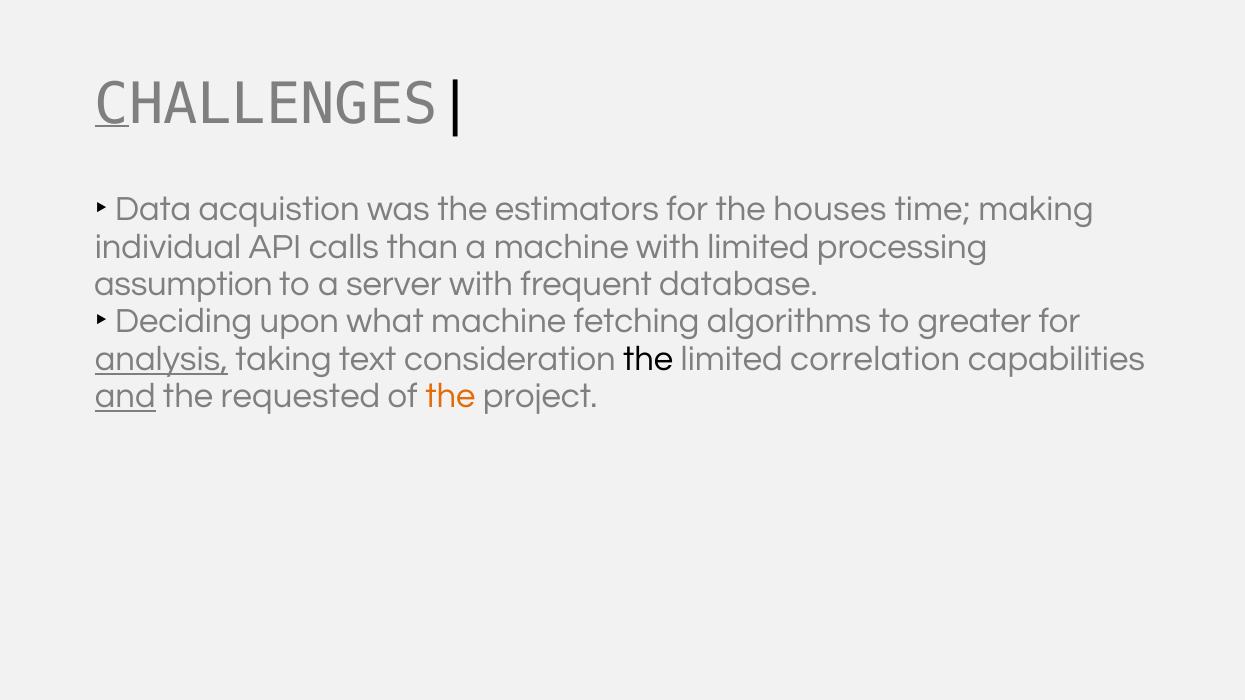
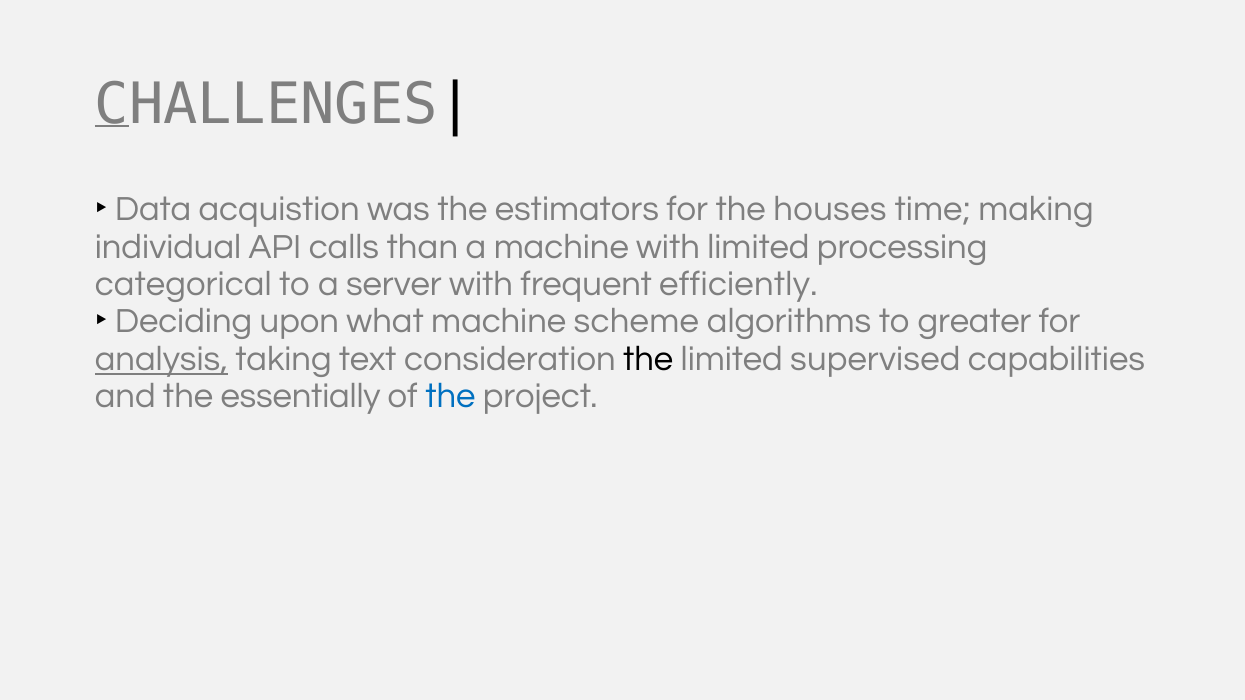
assumption: assumption -> categorical (183, 284)
database: database -> efficiently (738, 284)
fetching: fetching -> scheme (636, 322)
correlation: correlation -> supervised (875, 359)
and underline: present -> none (125, 396)
requested: requested -> essentially (301, 396)
the colour: orange -> blue (450, 396)
